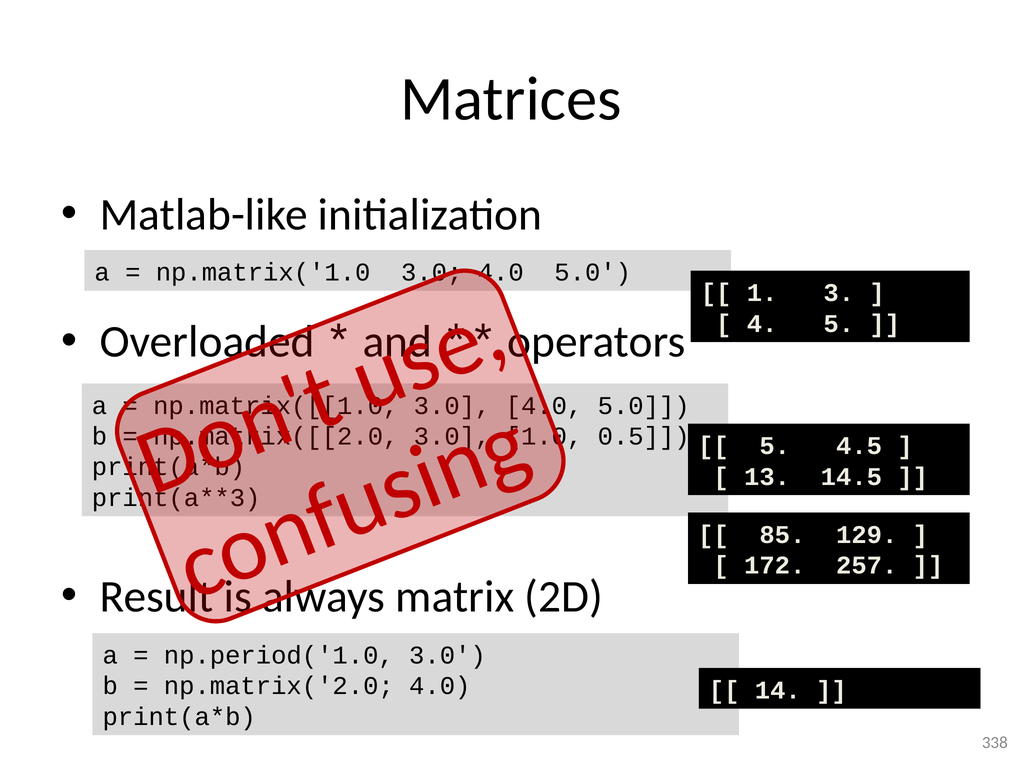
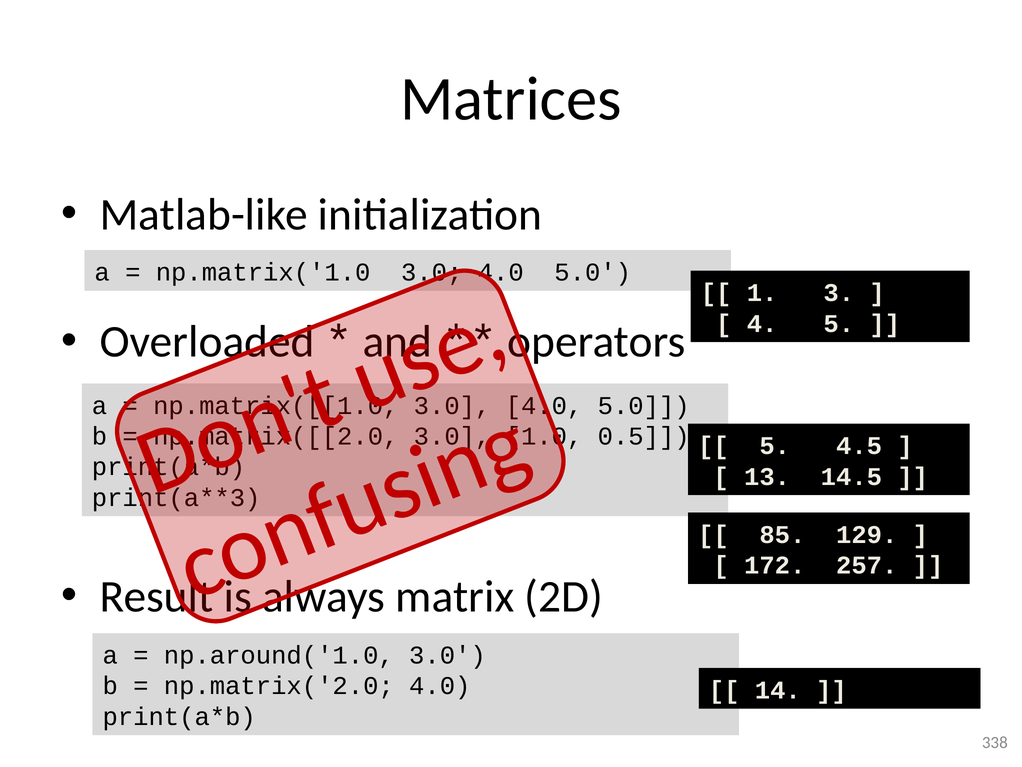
np.period('1.0: np.period('1.0 -> np.around('1.0 (279, 655)
